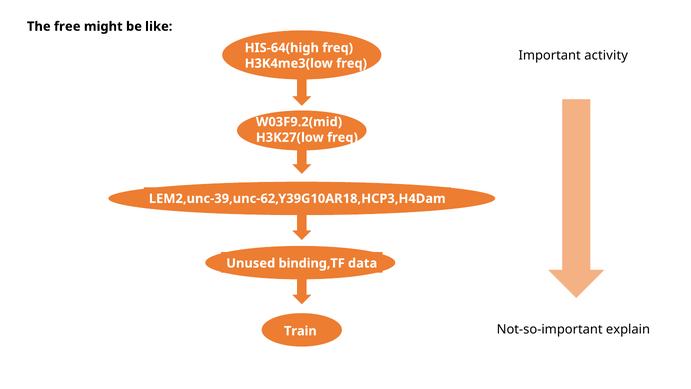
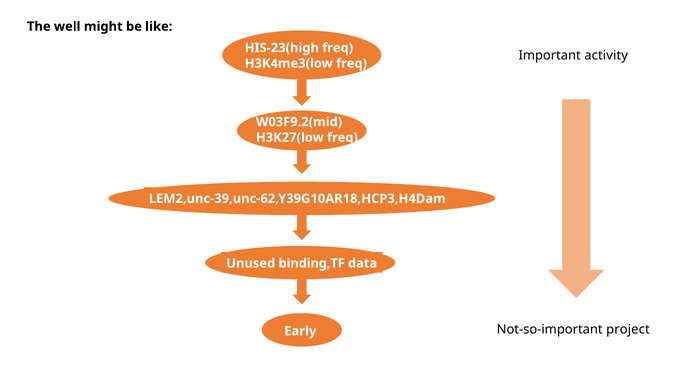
free: free -> well (67, 26)
HIS-64(high: HIS-64(high -> HIS-23(high (282, 48)
explain: explain -> project (628, 329)
Train: Train -> Early (300, 331)
